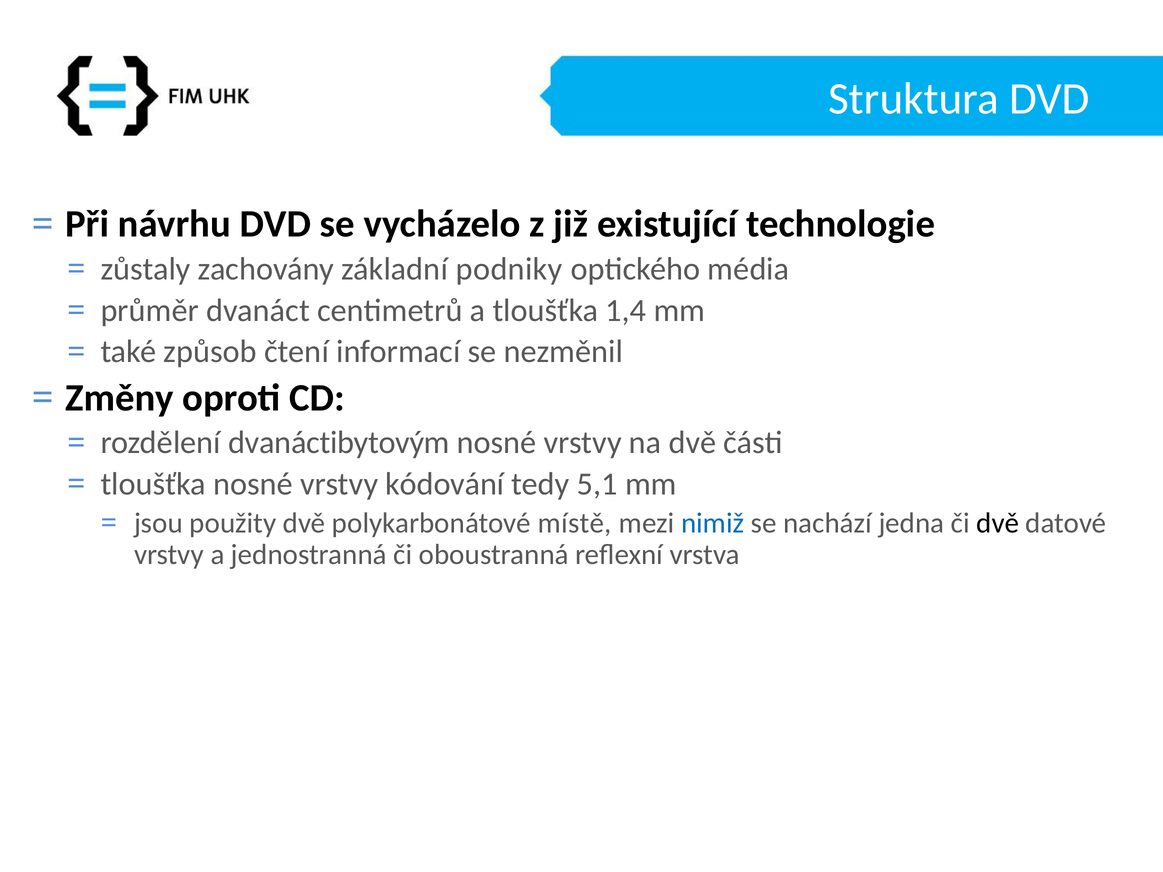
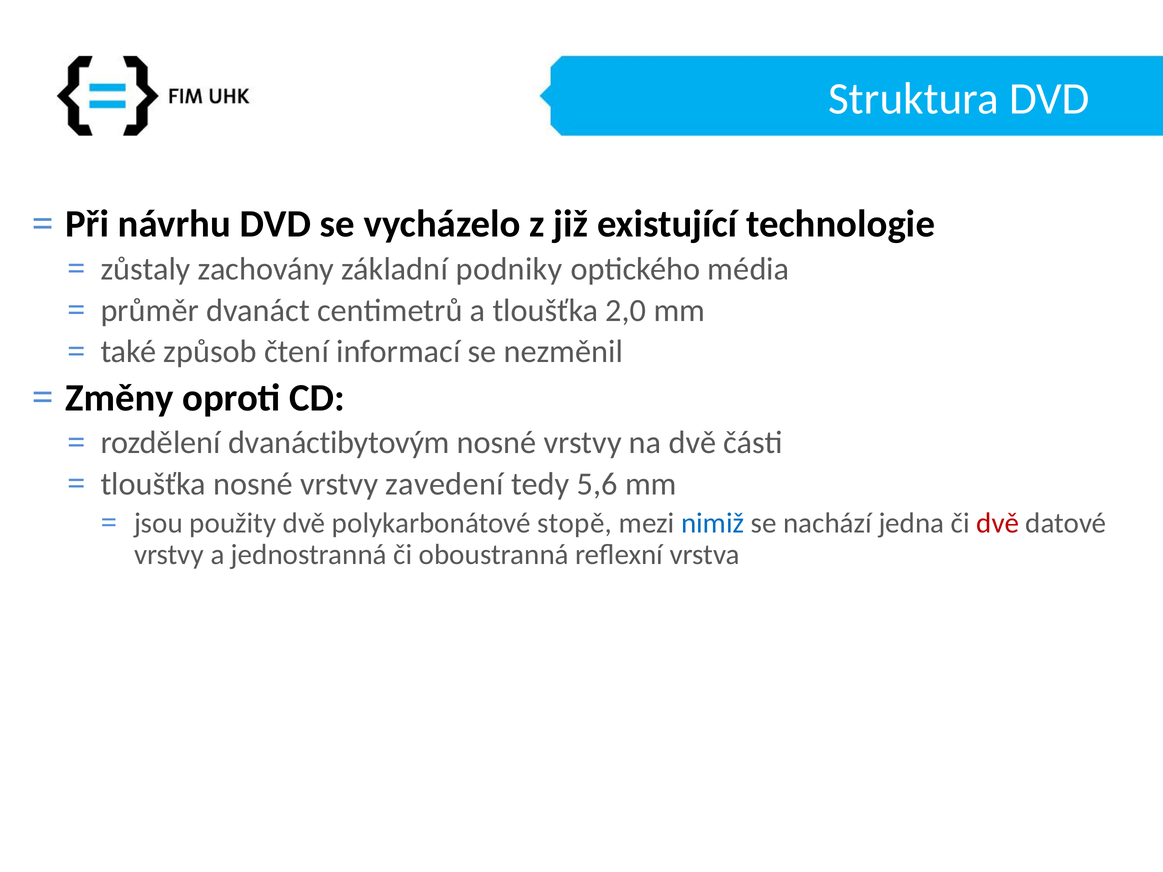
1,4: 1,4 -> 2,0 (626, 311)
kódování: kódování -> zavedení (445, 484)
5,1: 5,1 -> 5,6 (597, 484)
místě: místě -> stopě (575, 523)
dvě colour: black -> red (998, 523)
